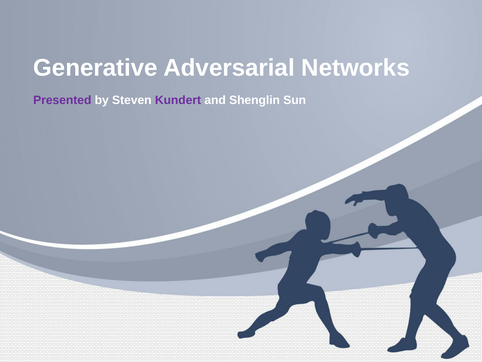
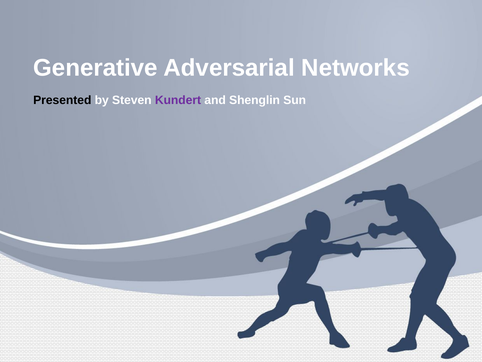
Presented colour: purple -> black (62, 100)
